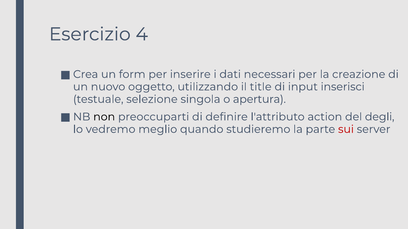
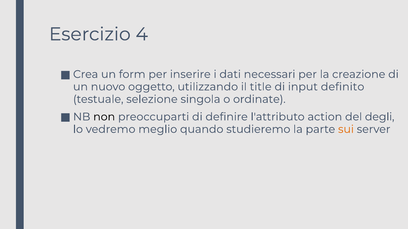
inserisci: inserisci -> definito (343, 87)
apertura: apertura -> ordinate (259, 99)
sui colour: red -> orange (346, 130)
